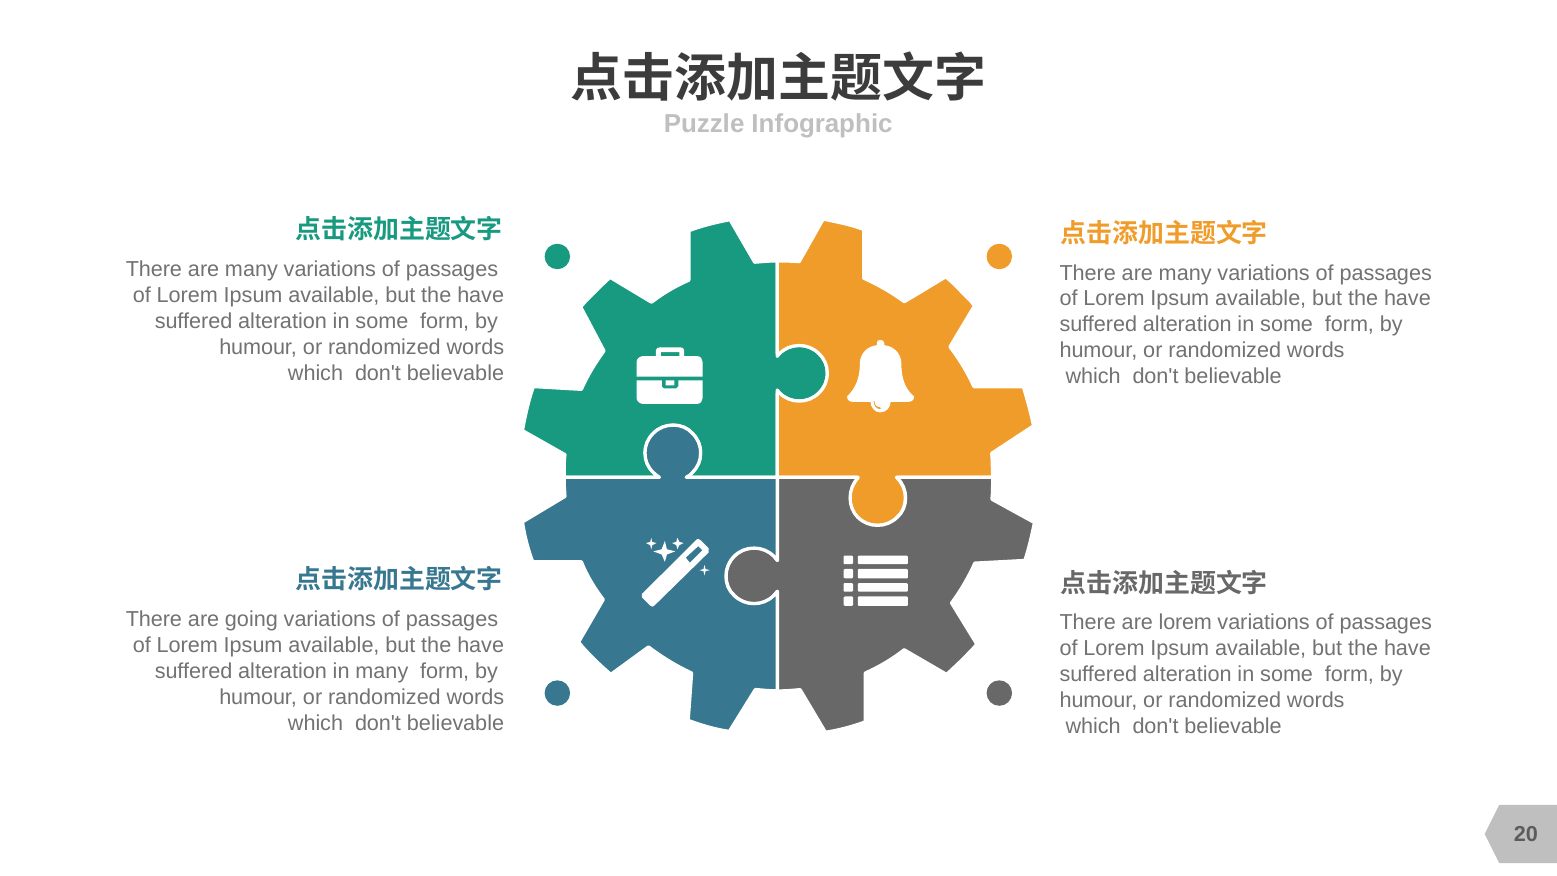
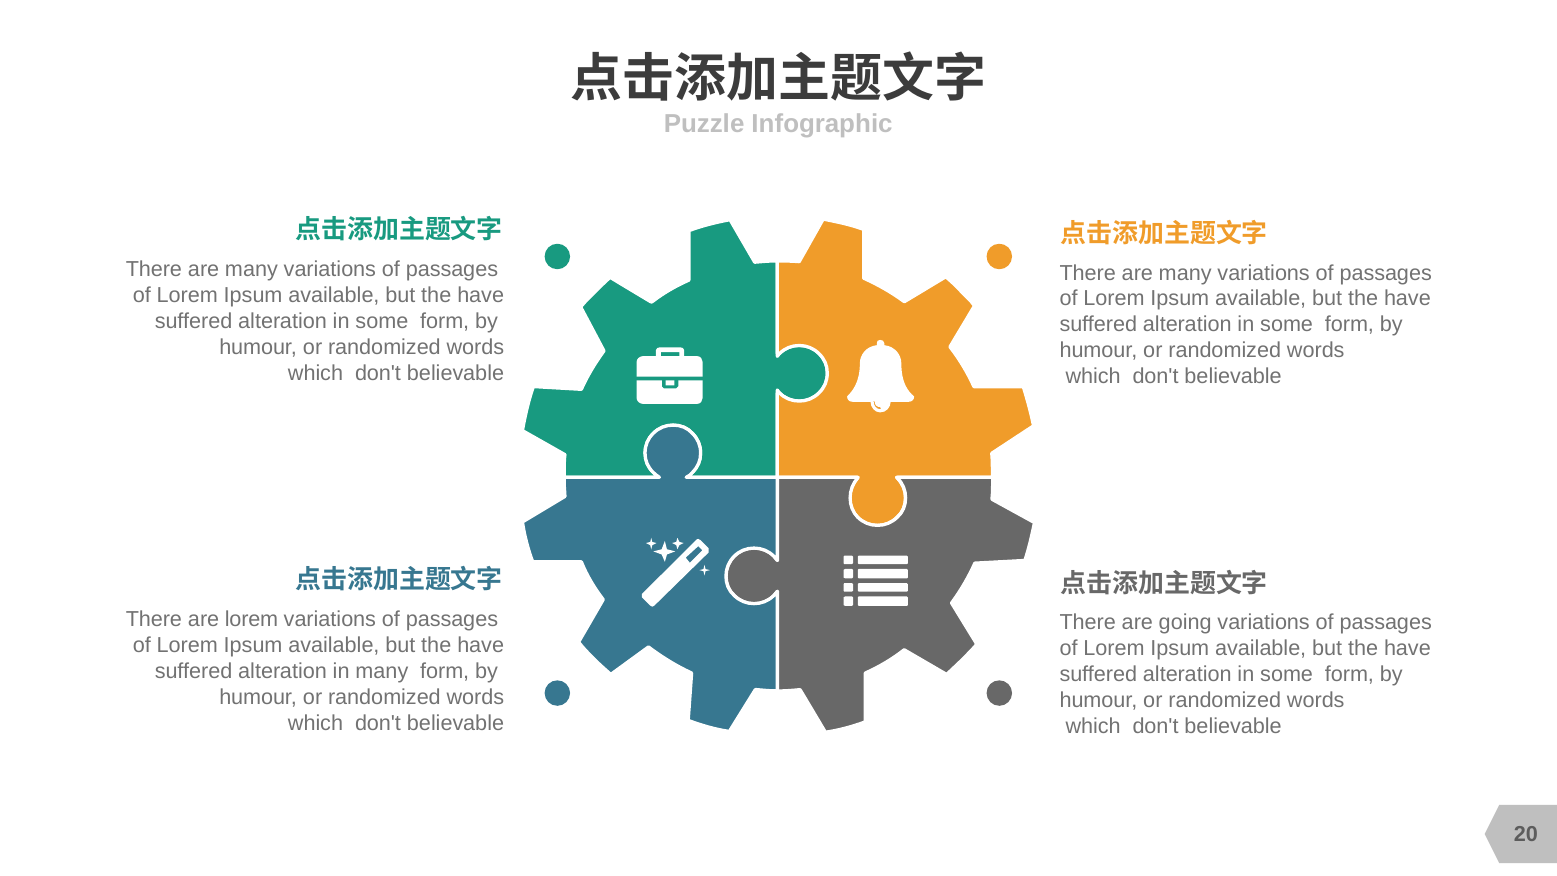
are going: going -> lorem (252, 619)
are lorem: lorem -> going (1185, 623)
